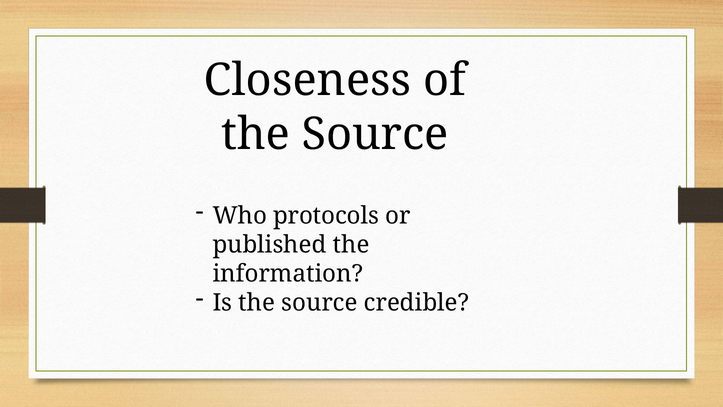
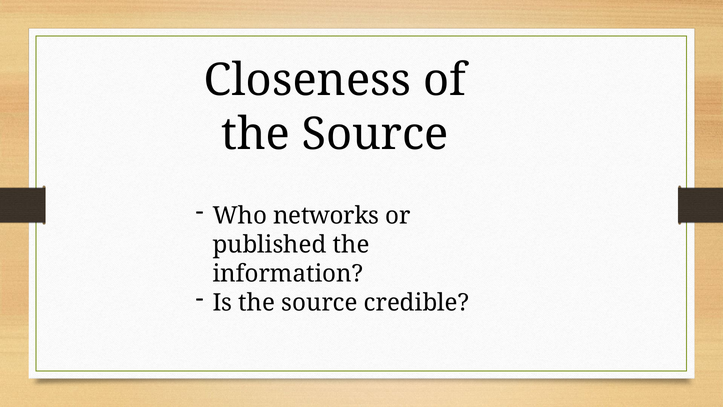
protocols: protocols -> networks (326, 216)
